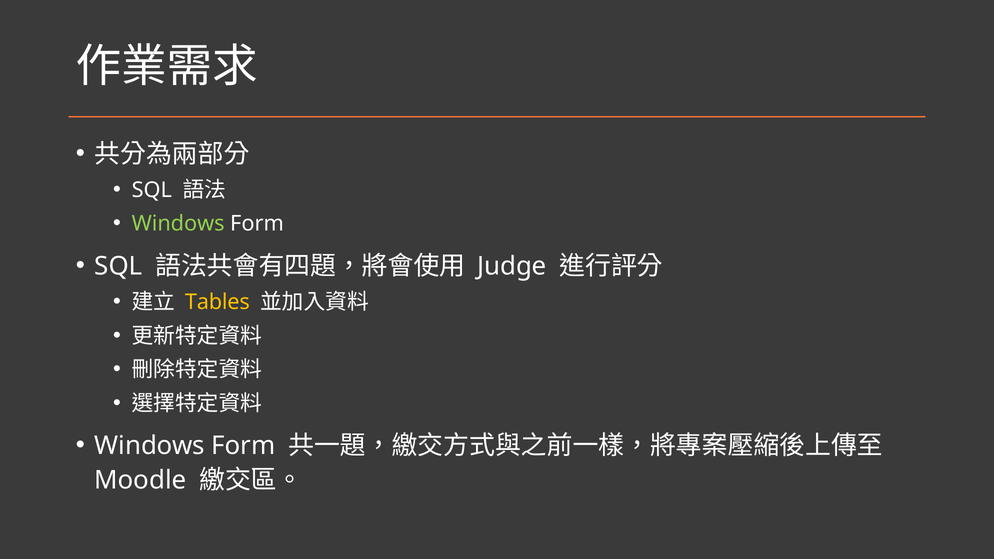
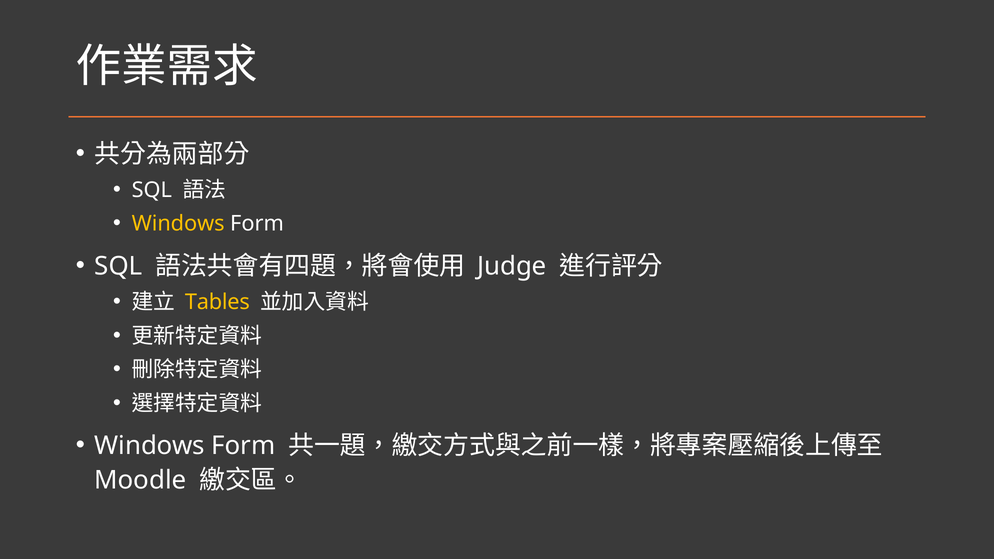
Windows colour: light green -> yellow (178, 224)
